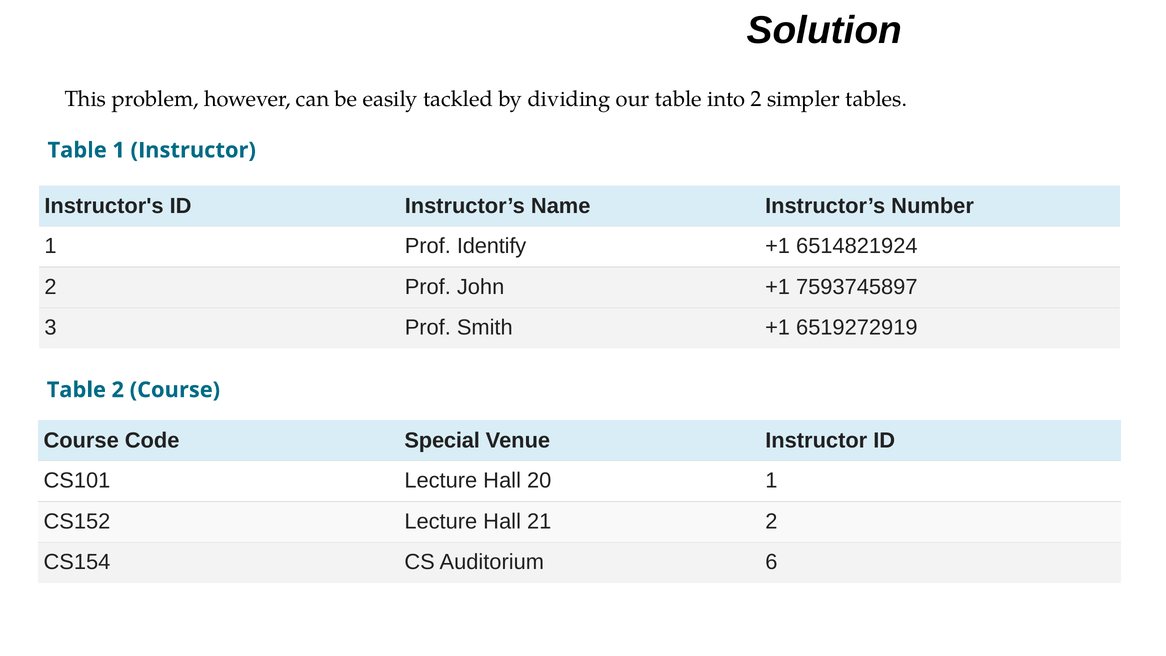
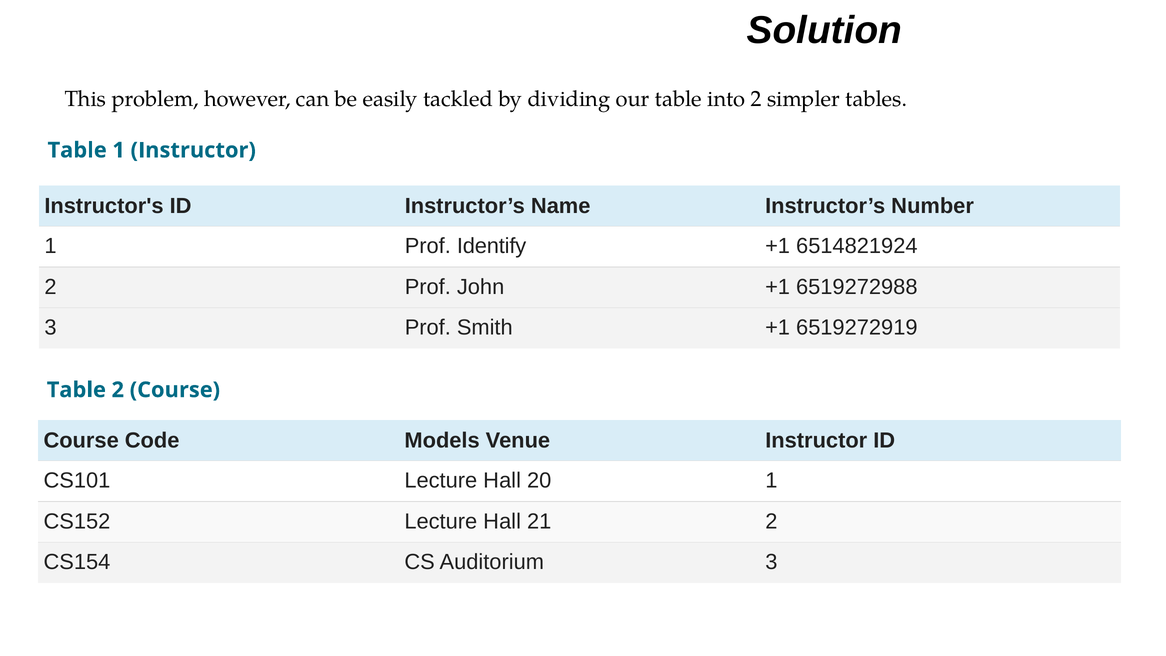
7593745897: 7593745897 -> 6519272988 (857, 287)
Special: Special -> Models (442, 441)
Auditorium 6: 6 -> 3 (771, 562)
